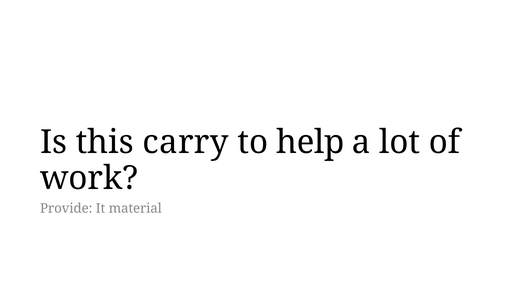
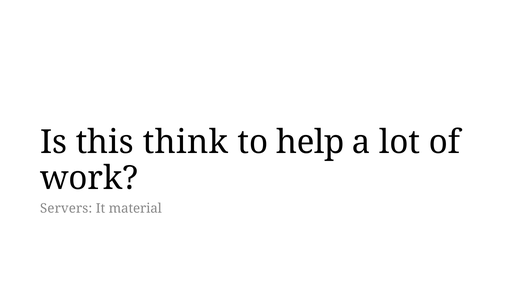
carry: carry -> think (185, 142)
Provide: Provide -> Servers (66, 208)
